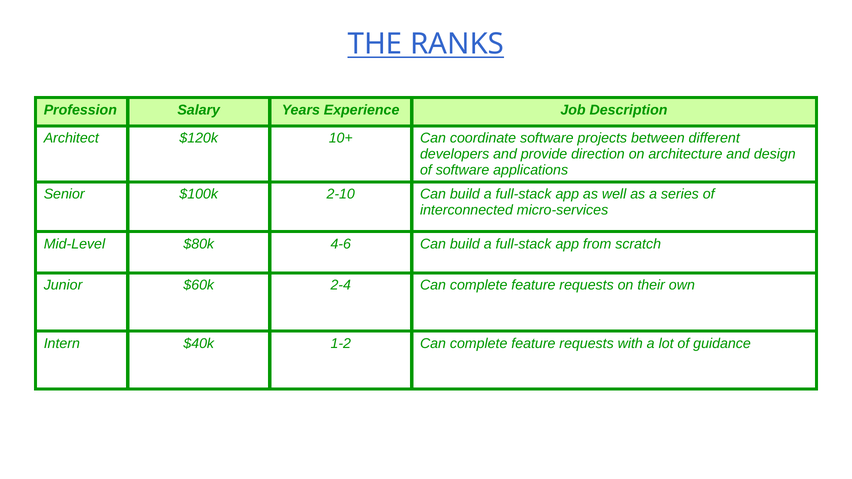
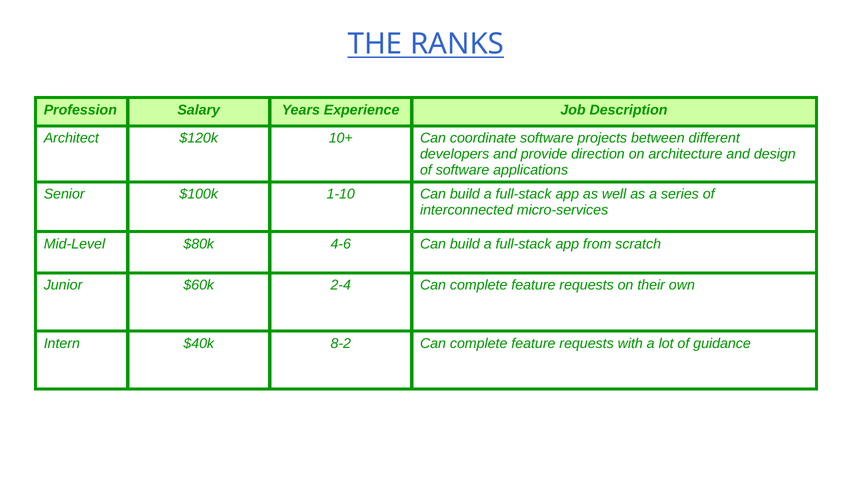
2-10: 2-10 -> 1-10 (341, 194)
1-2: 1-2 -> 8-2 (341, 344)
